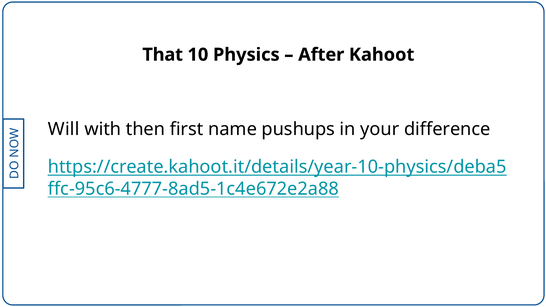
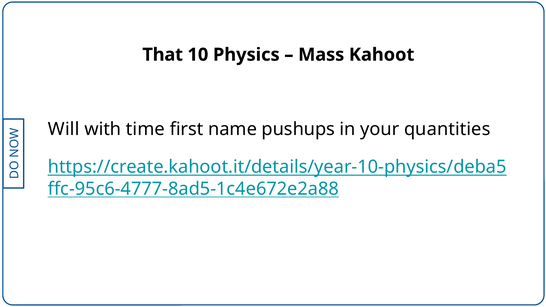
After: After -> Mass (321, 55)
then: then -> time (145, 129)
difference: difference -> quantities (447, 129)
